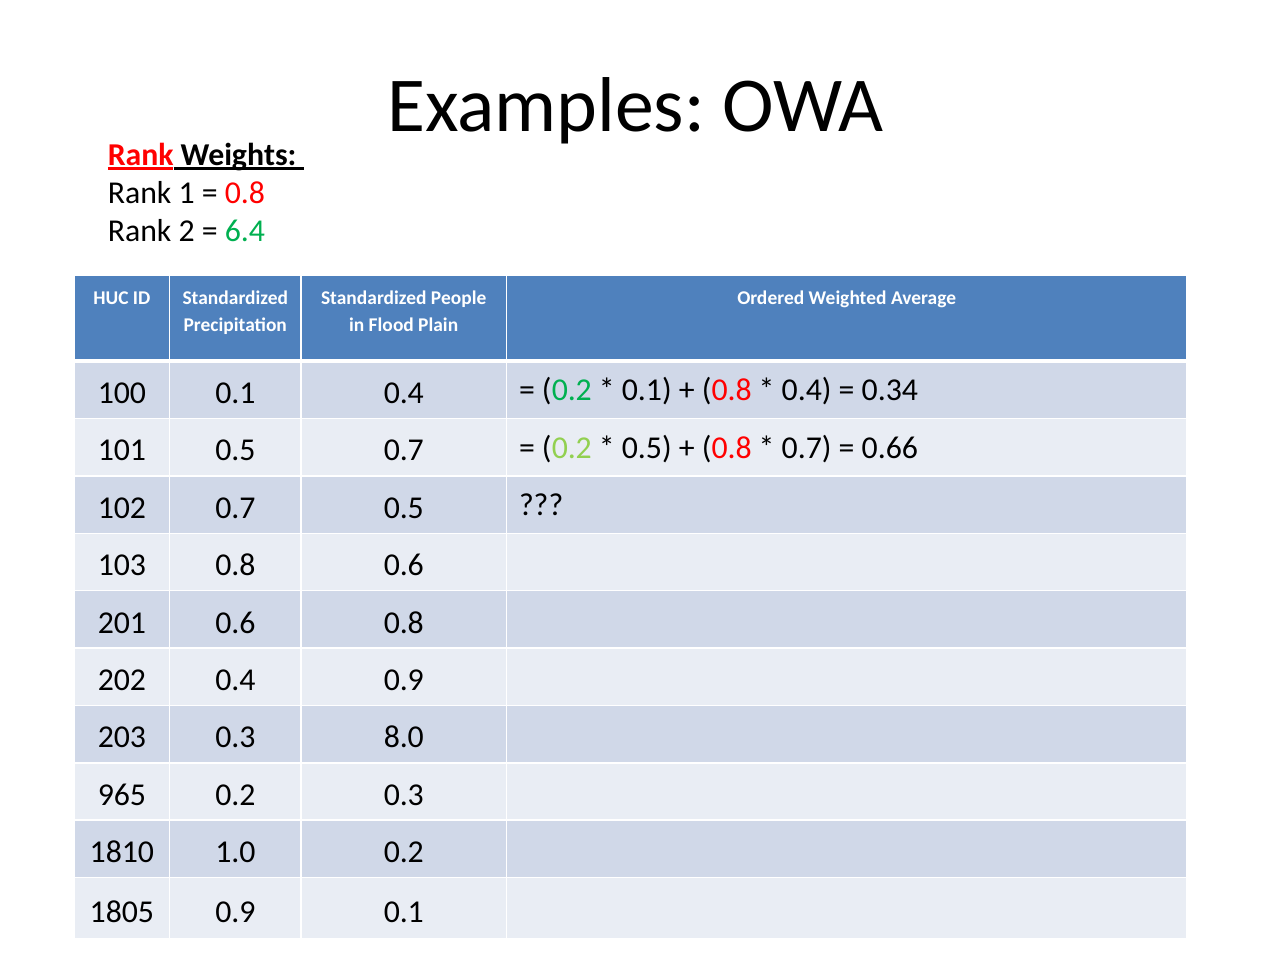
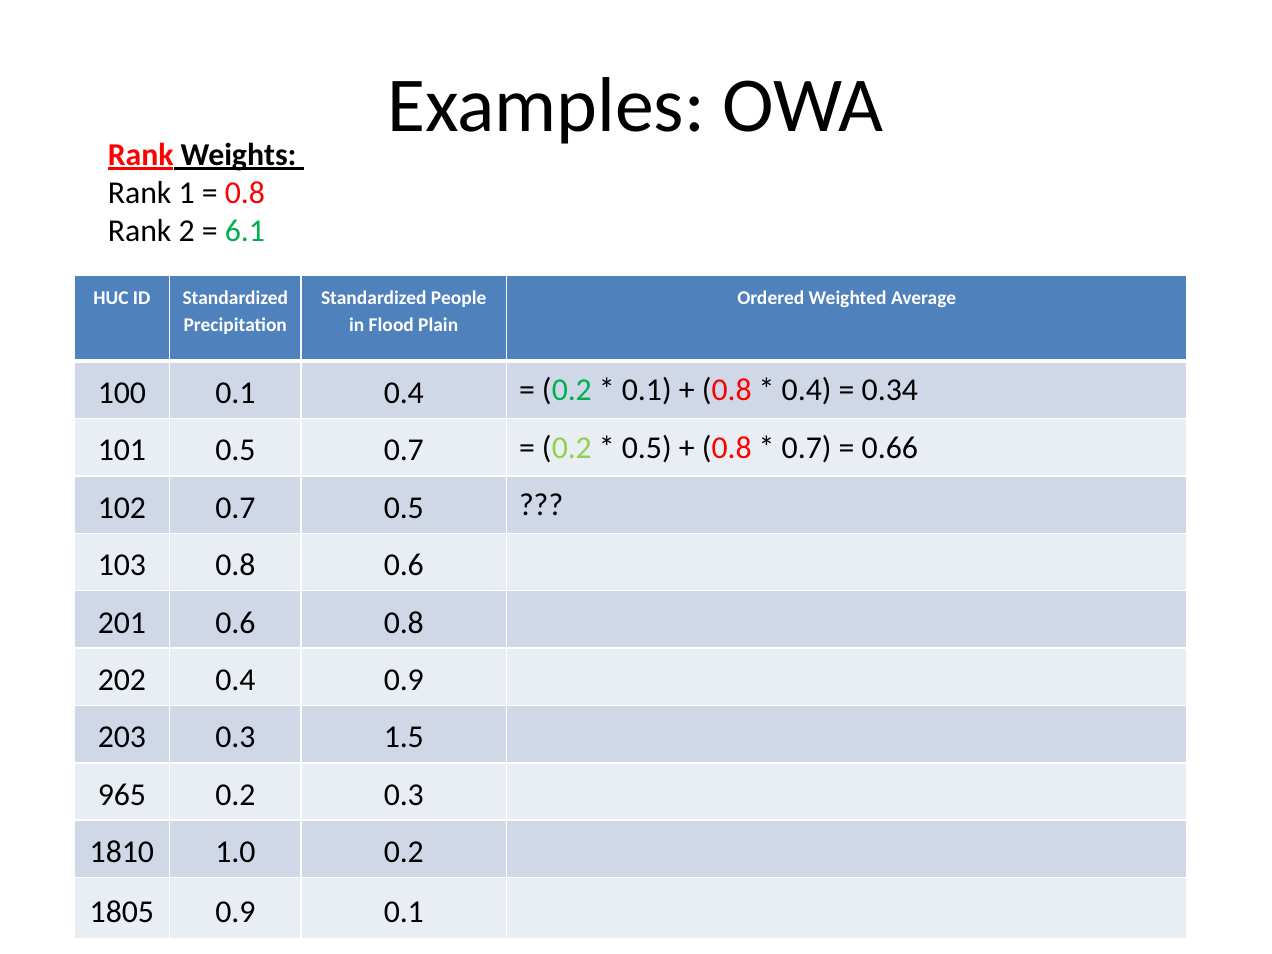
6.4: 6.4 -> 6.1 (245, 231)
8.0: 8.0 -> 1.5 (404, 737)
